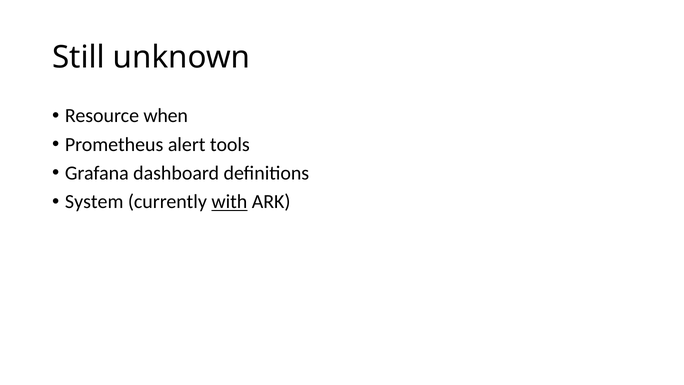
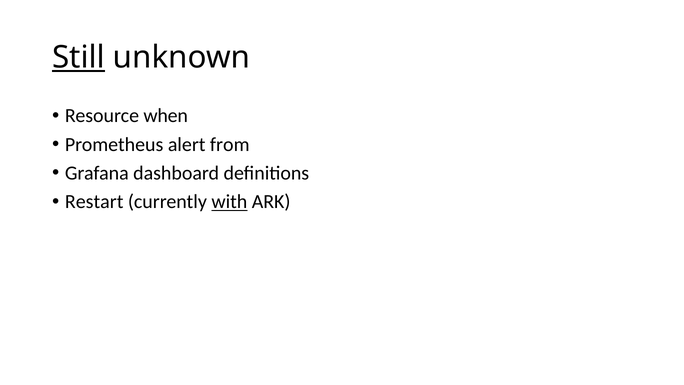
Still underline: none -> present (79, 57)
tools: tools -> from (230, 144)
System: System -> Restart (94, 202)
